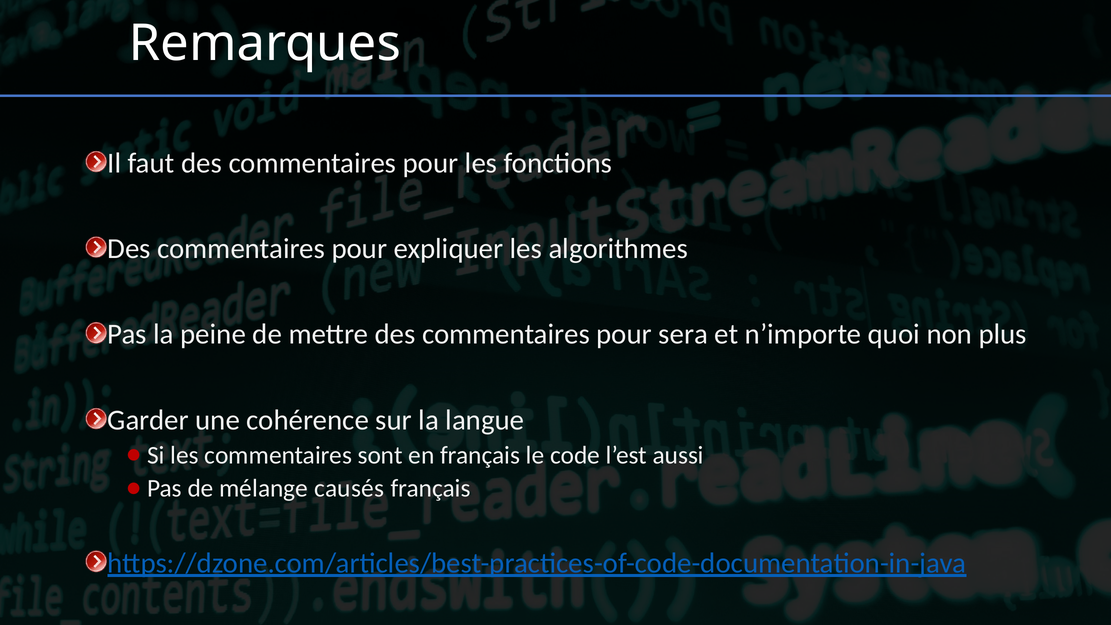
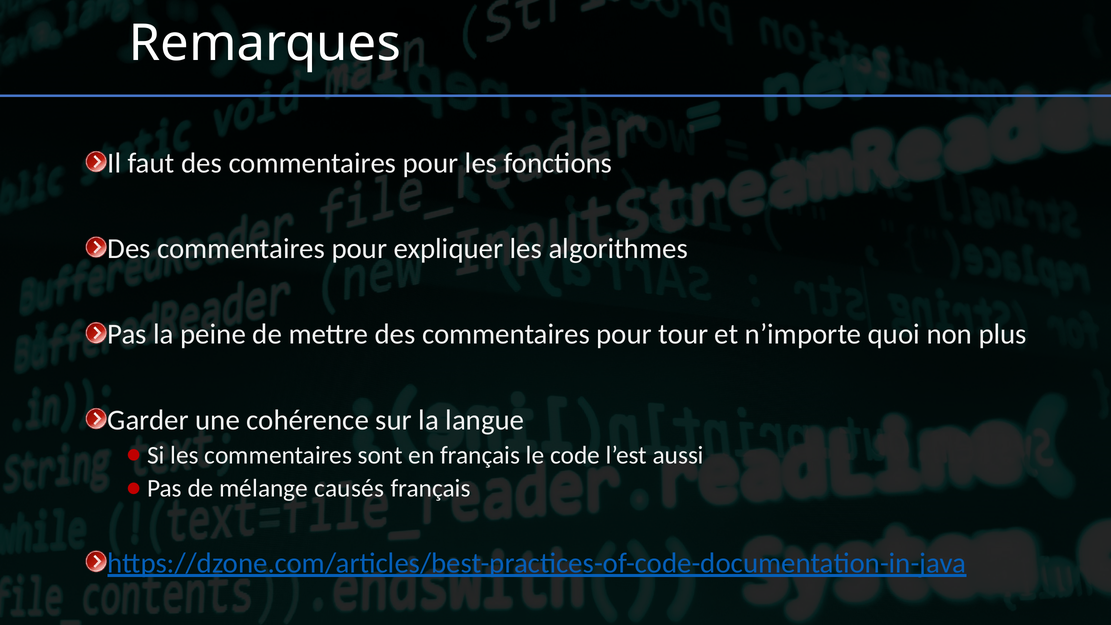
sera: sera -> tour (683, 334)
